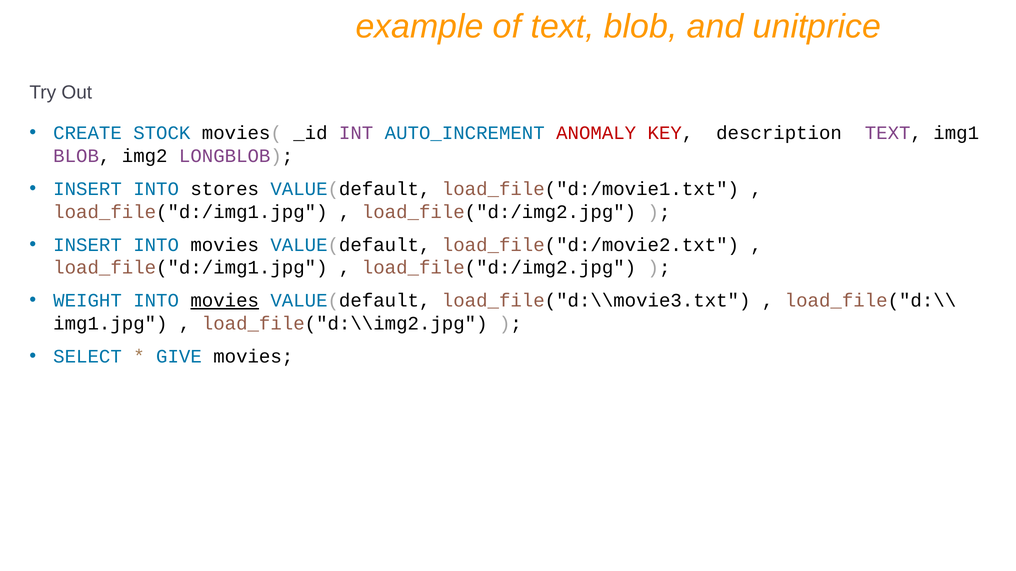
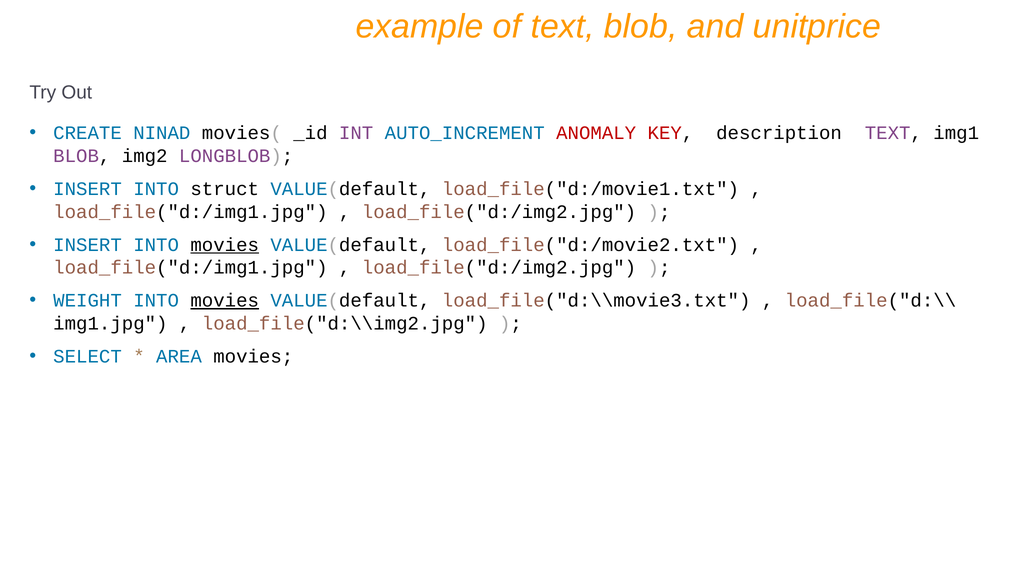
STOCK: STOCK -> NINAD (162, 133)
stores: stores -> struct (225, 189)
movies underline: none -> present (225, 245)
GIVE: GIVE -> AREA (179, 357)
